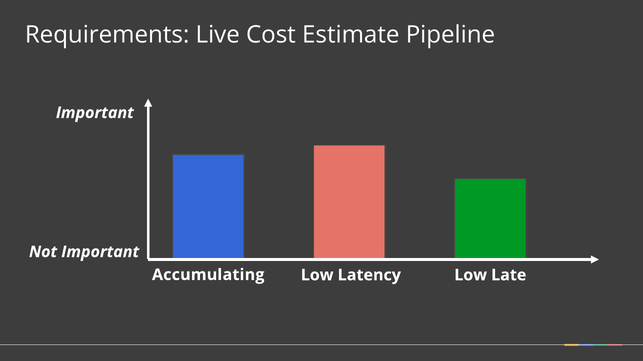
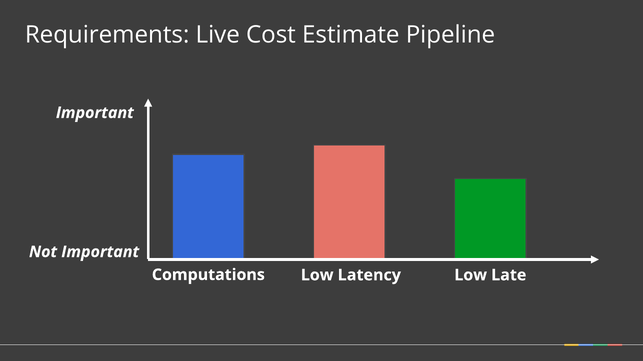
Accumulating: Accumulating -> Computations (208, 275)
